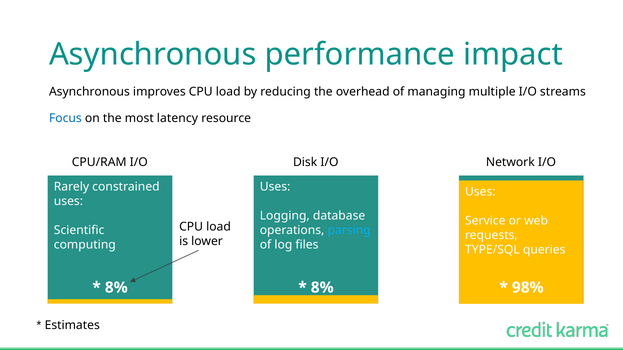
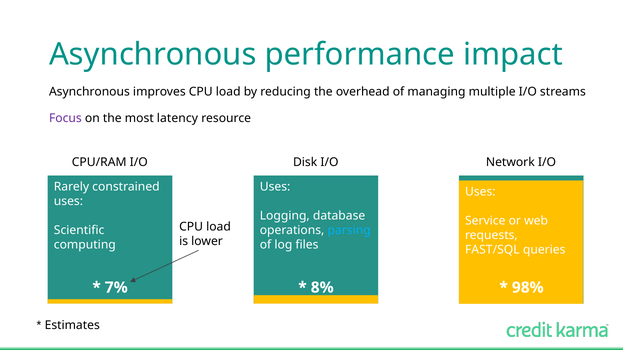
Focus colour: blue -> purple (65, 119)
TYPE/SQL: TYPE/SQL -> FAST/SQL (492, 250)
8%: 8% -> 7% (116, 288)
